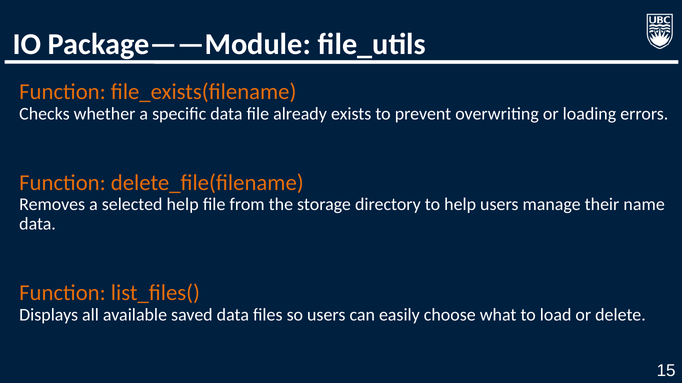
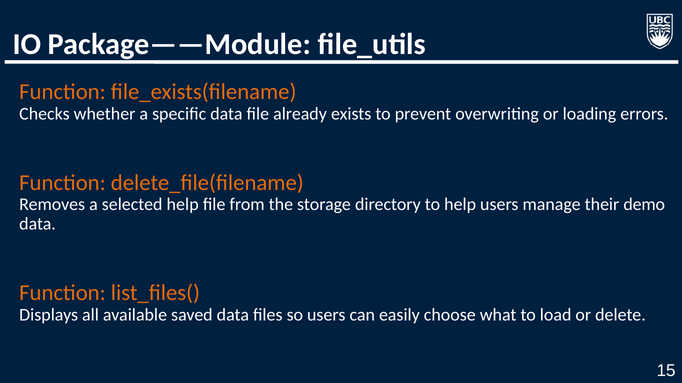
name: name -> demo (644, 205)
